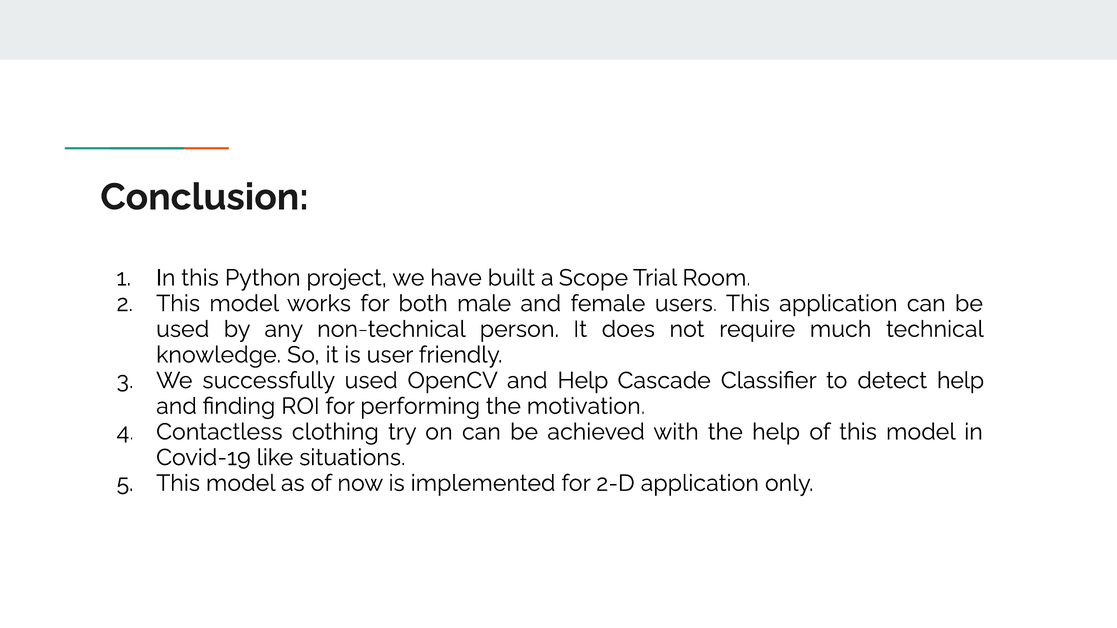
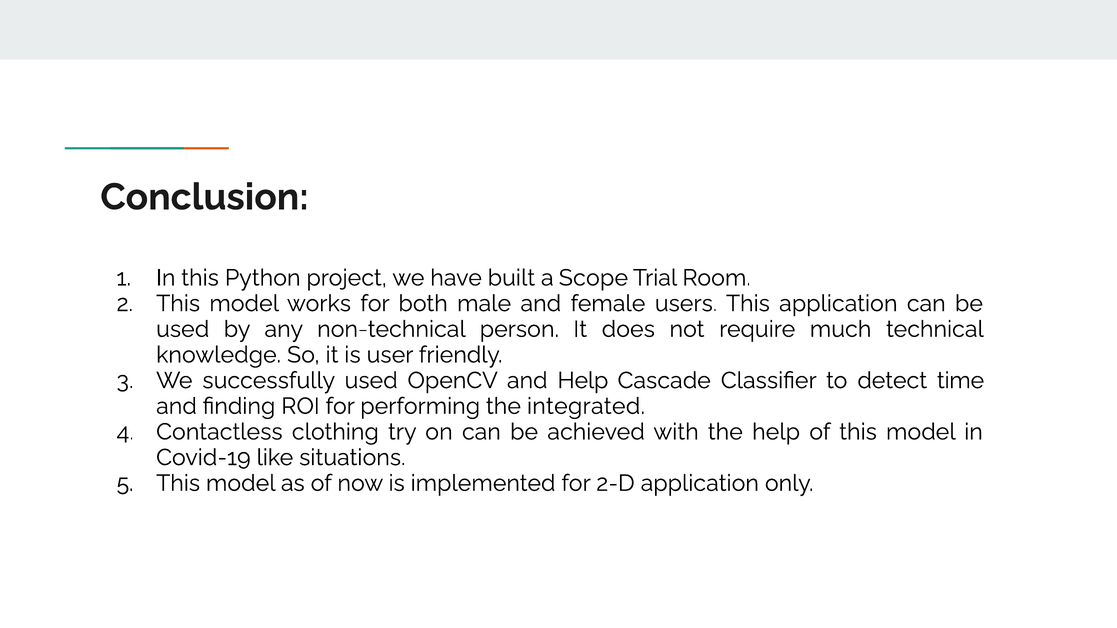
detect help: help -> time (961, 381)
motivation: motivation -> integrated (586, 406)
